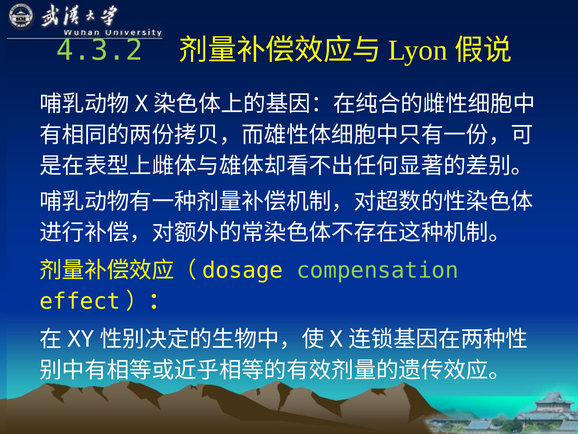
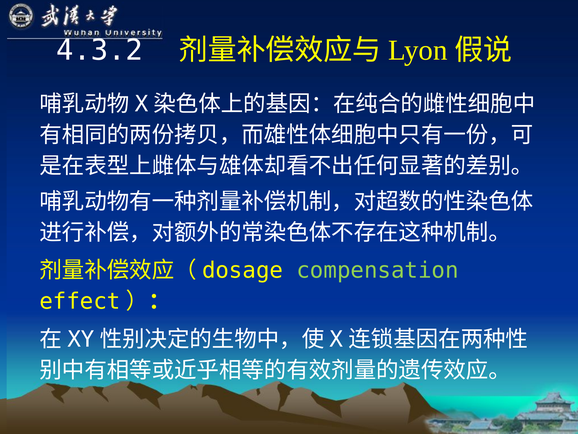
4.3.2 colour: light green -> white (100, 50)
